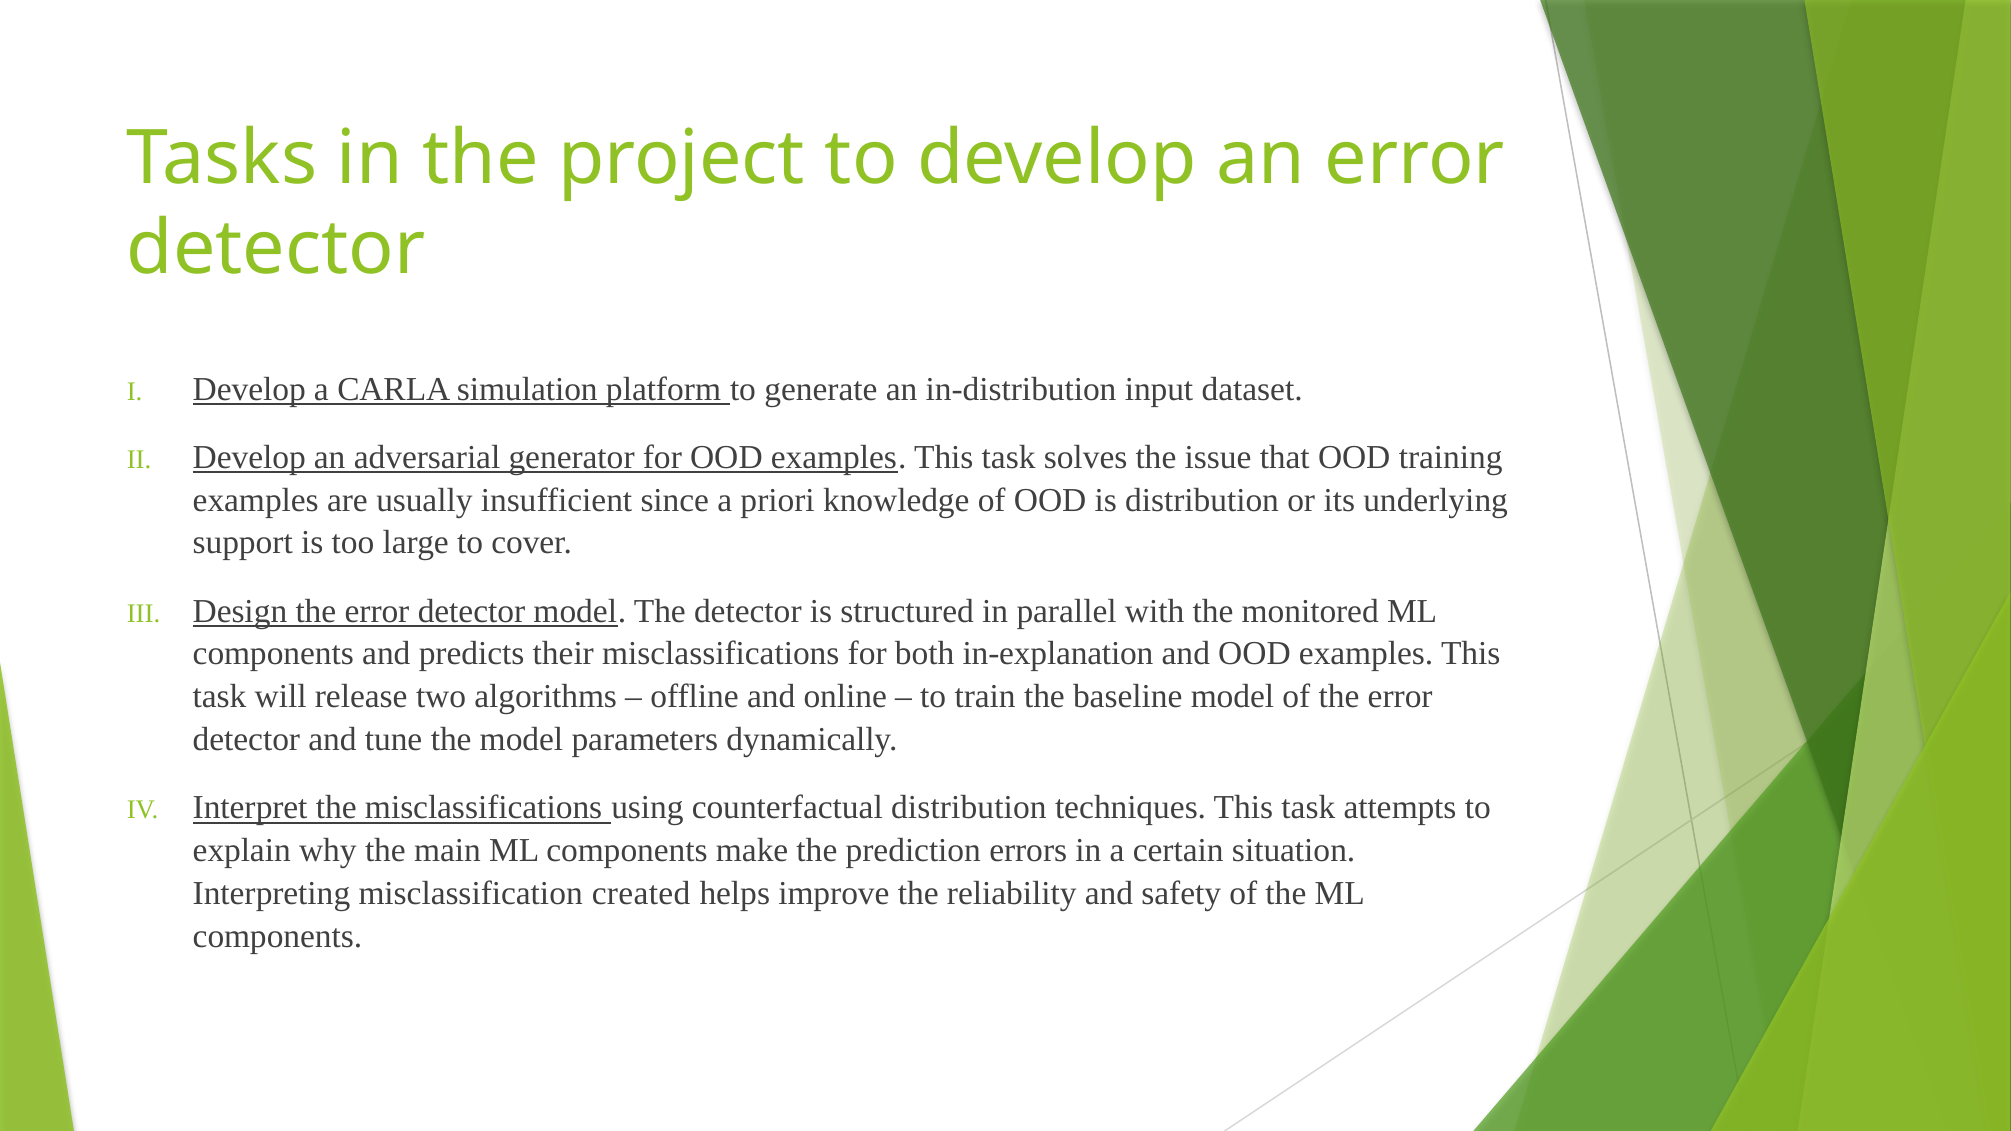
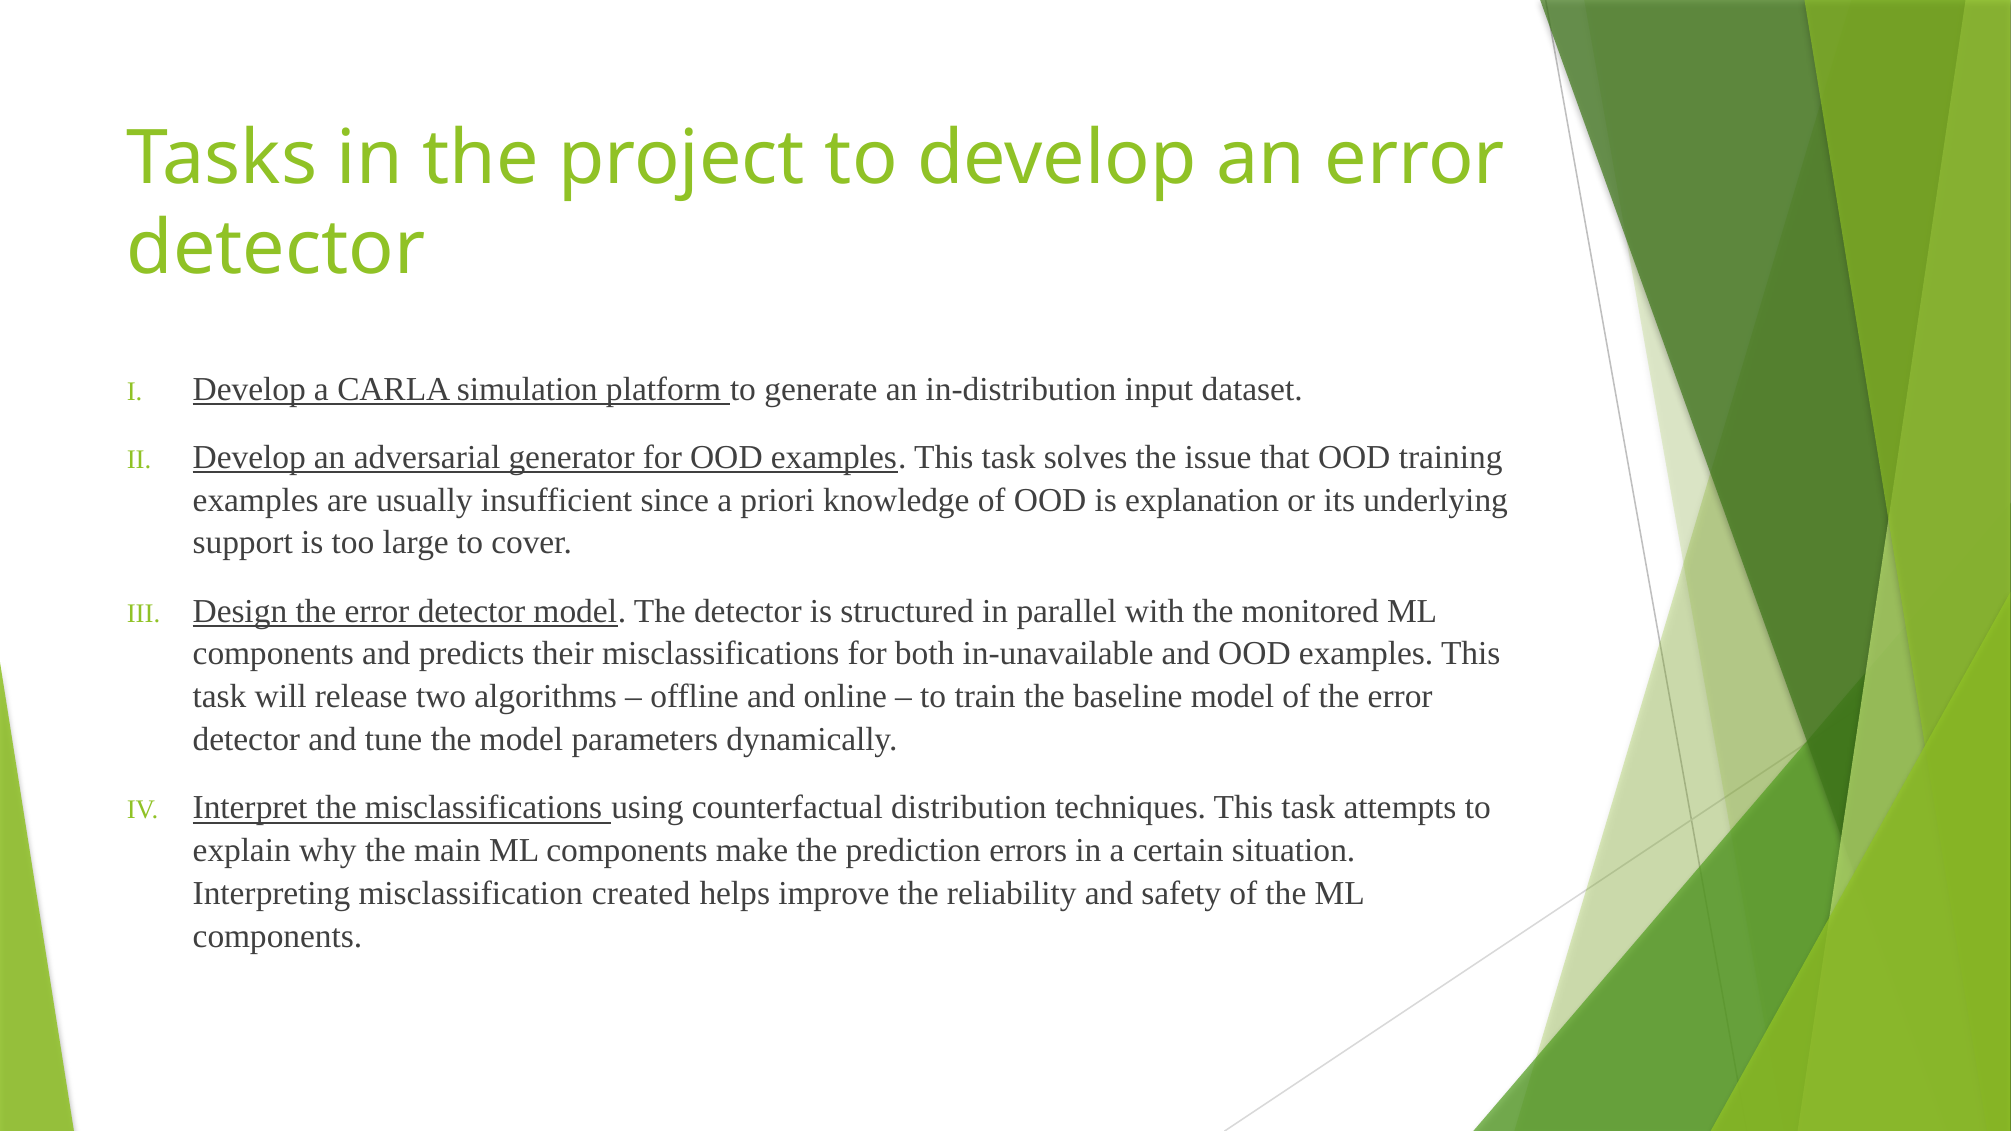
is distribution: distribution -> explanation (1202, 500)
in-explanation: in-explanation -> in-unavailable (1058, 654)
